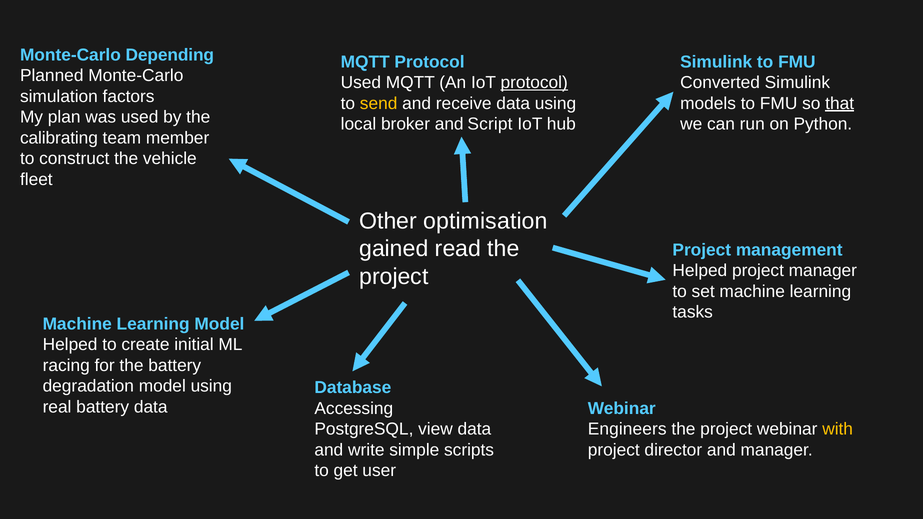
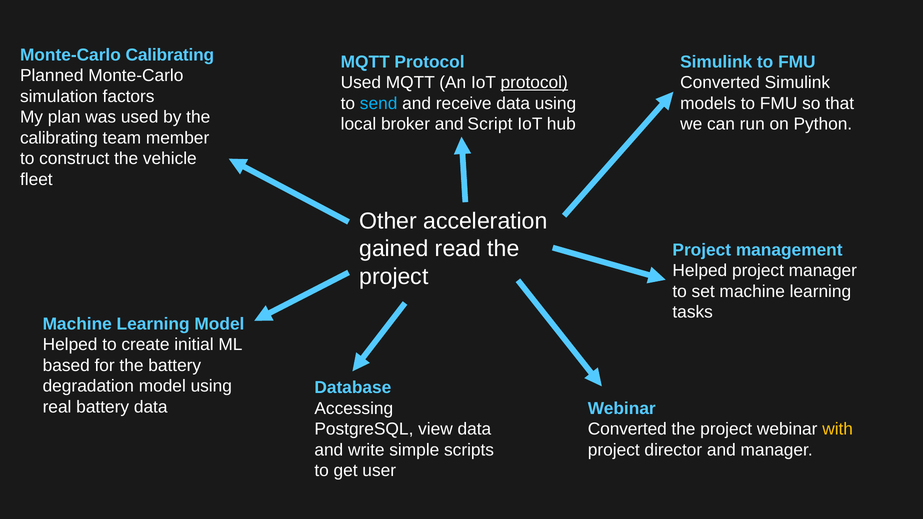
Monte-Carlo Depending: Depending -> Calibrating (170, 55)
send colour: yellow -> light blue (379, 103)
that underline: present -> none (840, 103)
optimisation: optimisation -> acceleration (485, 221)
racing: racing -> based (66, 365)
Engineers: Engineers -> Converted (627, 429)
